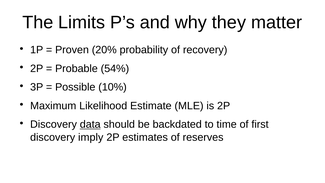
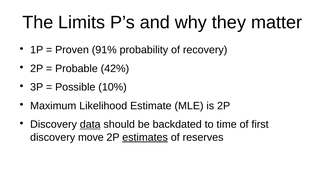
20%: 20% -> 91% (104, 50)
54%: 54% -> 42% (115, 69)
imply: imply -> move (91, 137)
estimates underline: none -> present (145, 137)
